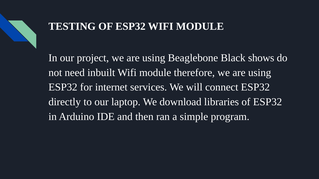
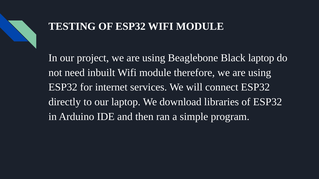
Black shows: shows -> laptop (261, 58)
